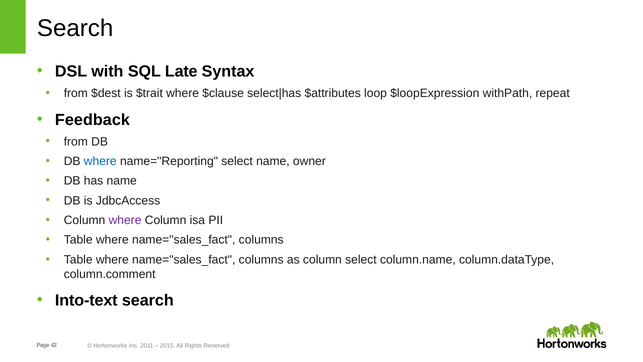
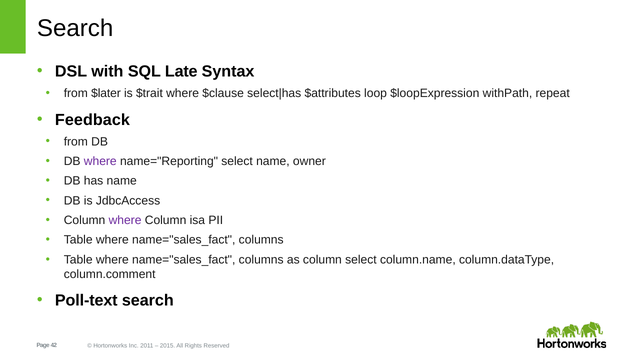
$dest: $dest -> $later (106, 93)
where colour: blue -> purple (100, 161)
Into-text: Into-text -> Poll-text (86, 300)
